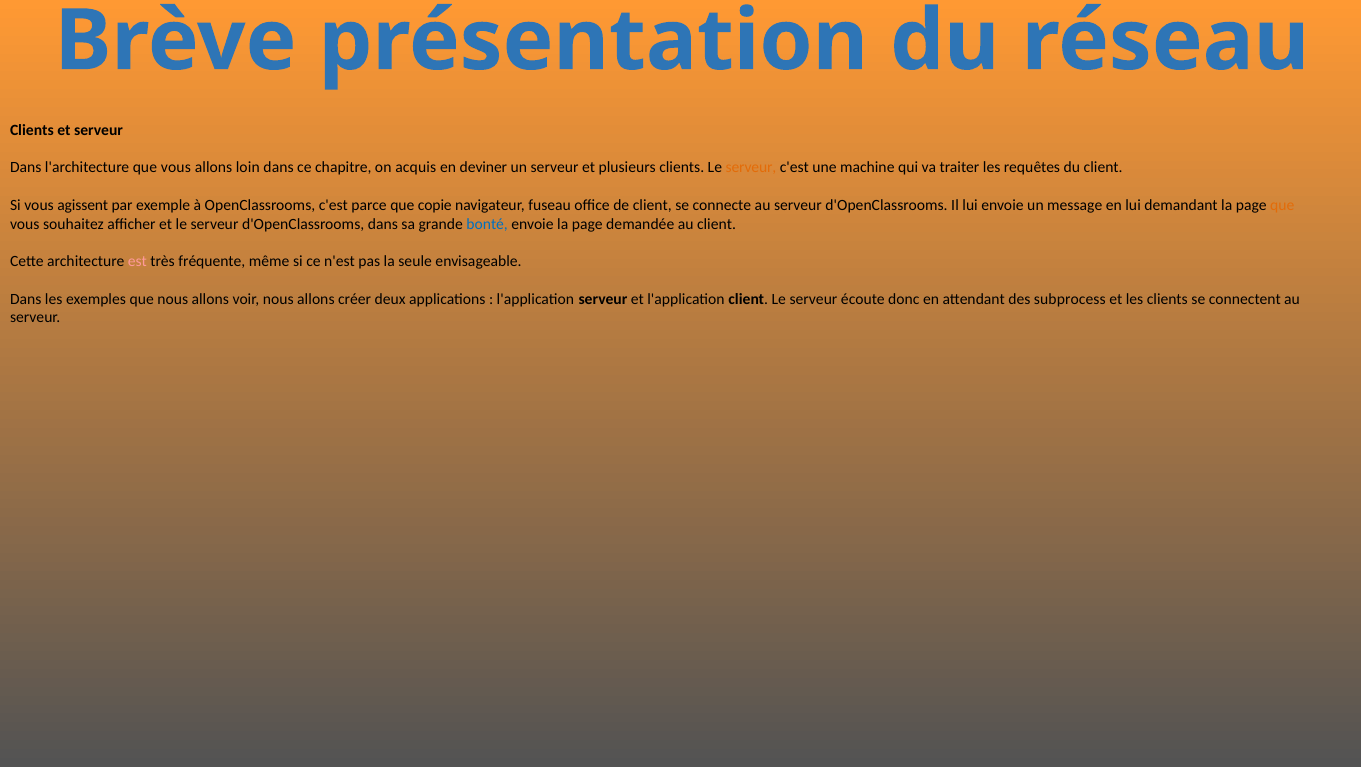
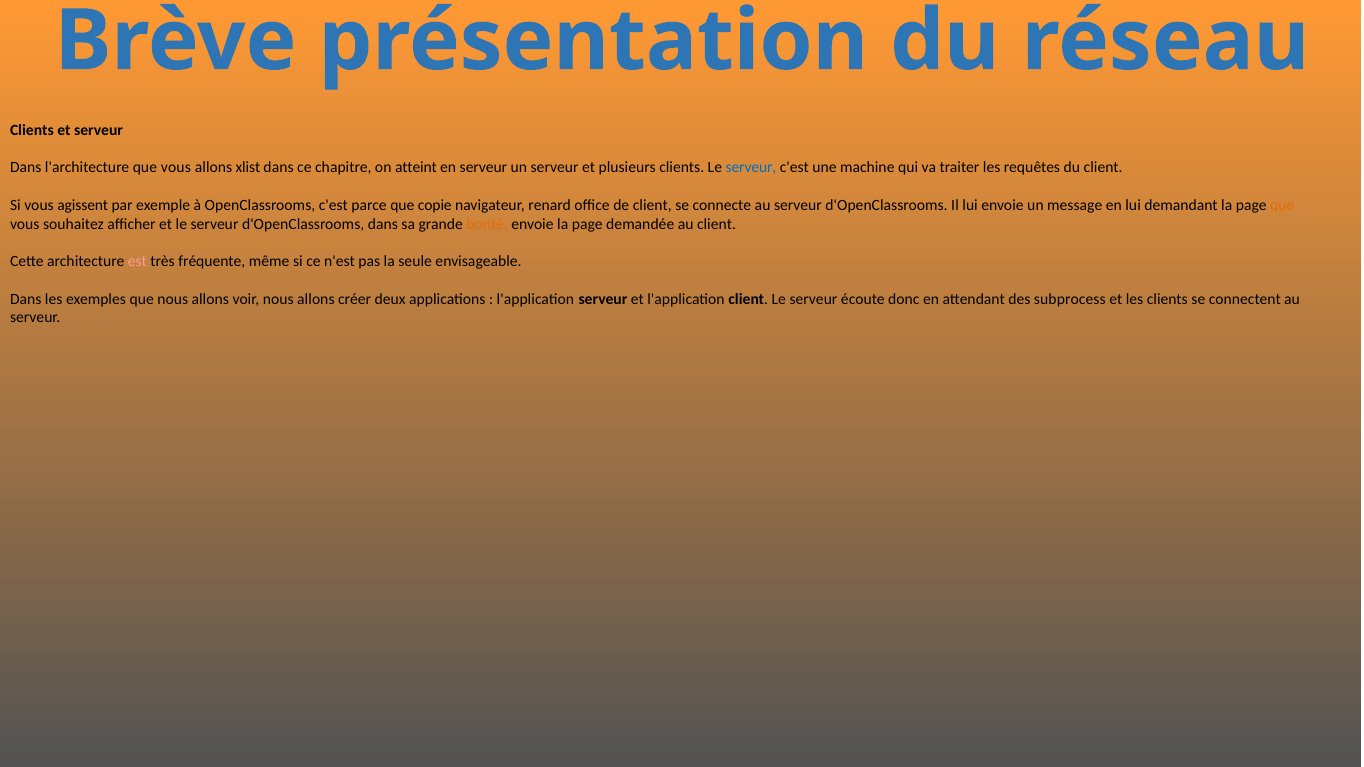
loin: loin -> xlist (248, 168)
acquis: acquis -> atteint (416, 168)
en deviner: deviner -> serveur (483, 168)
serveur colour: orange -> blue (751, 168)
fuseau: fuseau -> renard (550, 205)
bonté colour: blue -> orange (487, 224)
